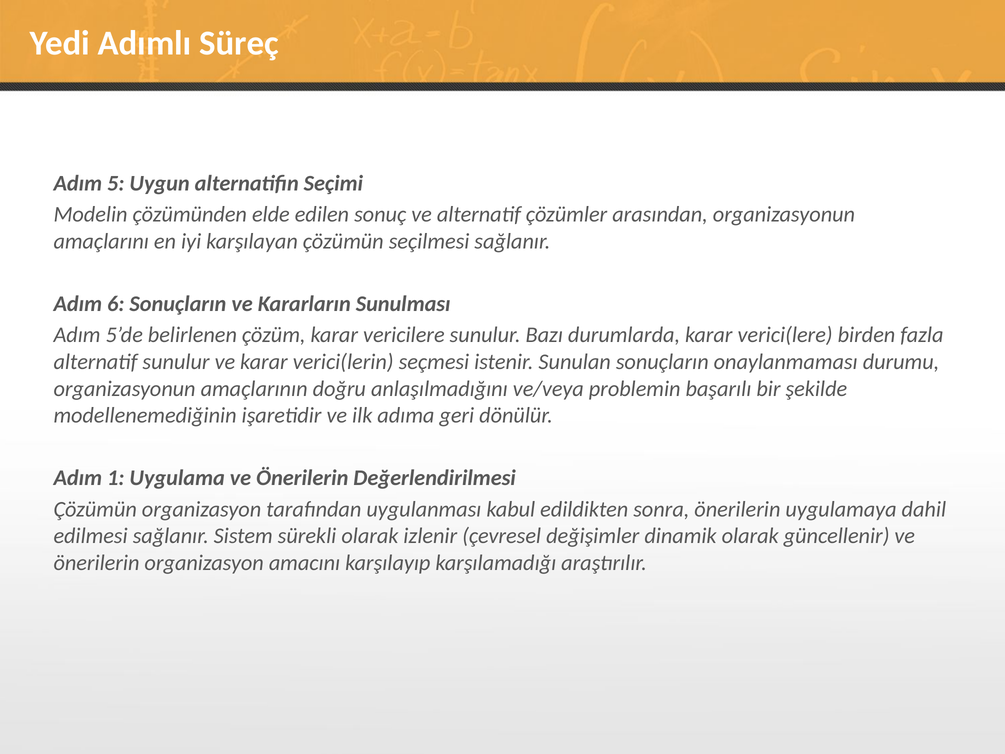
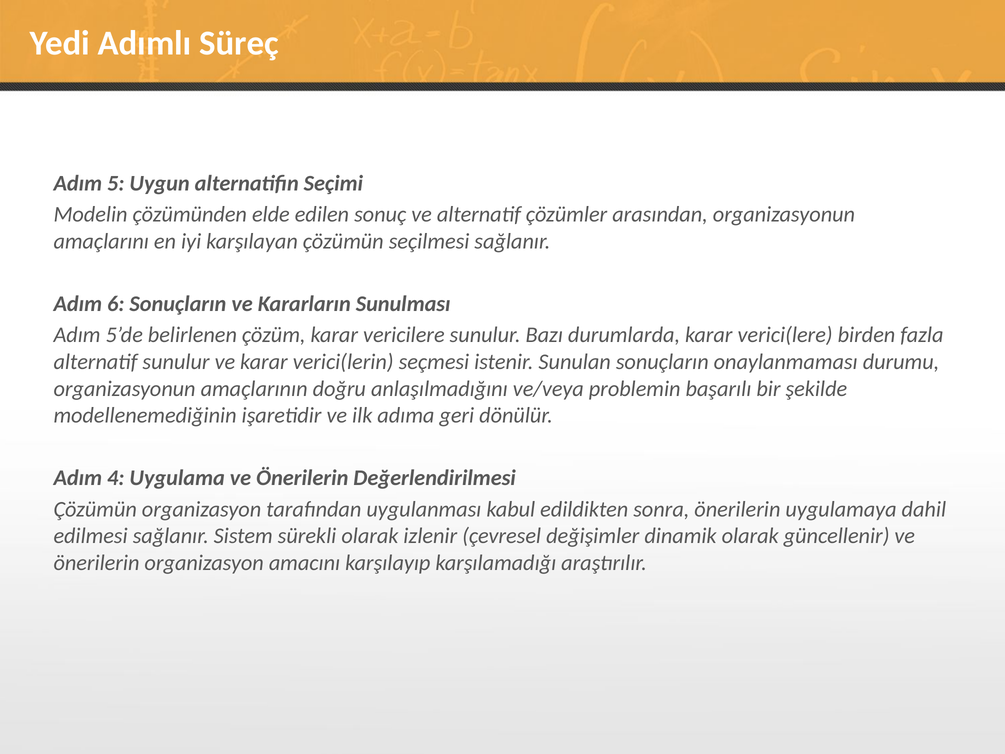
1: 1 -> 4 (116, 478)
